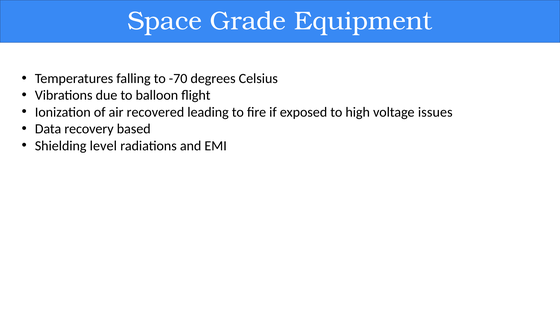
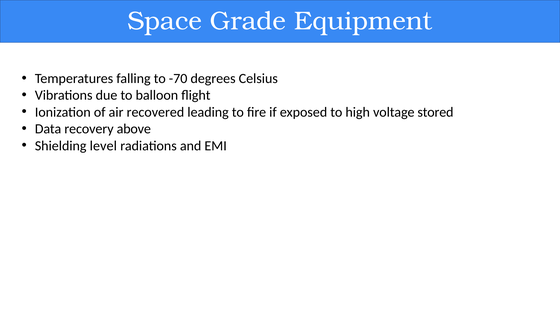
issues: issues -> stored (435, 112)
based: based -> above (134, 129)
